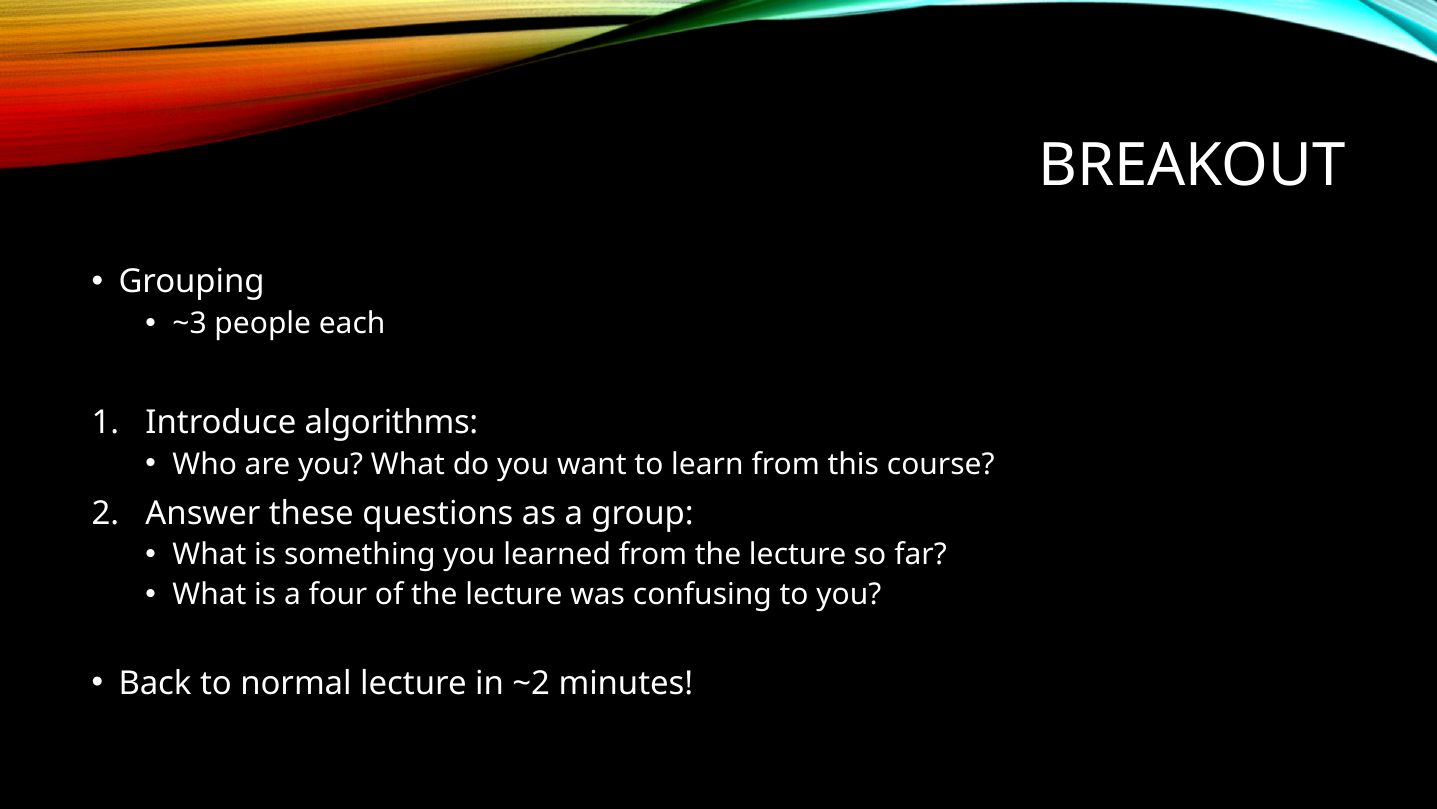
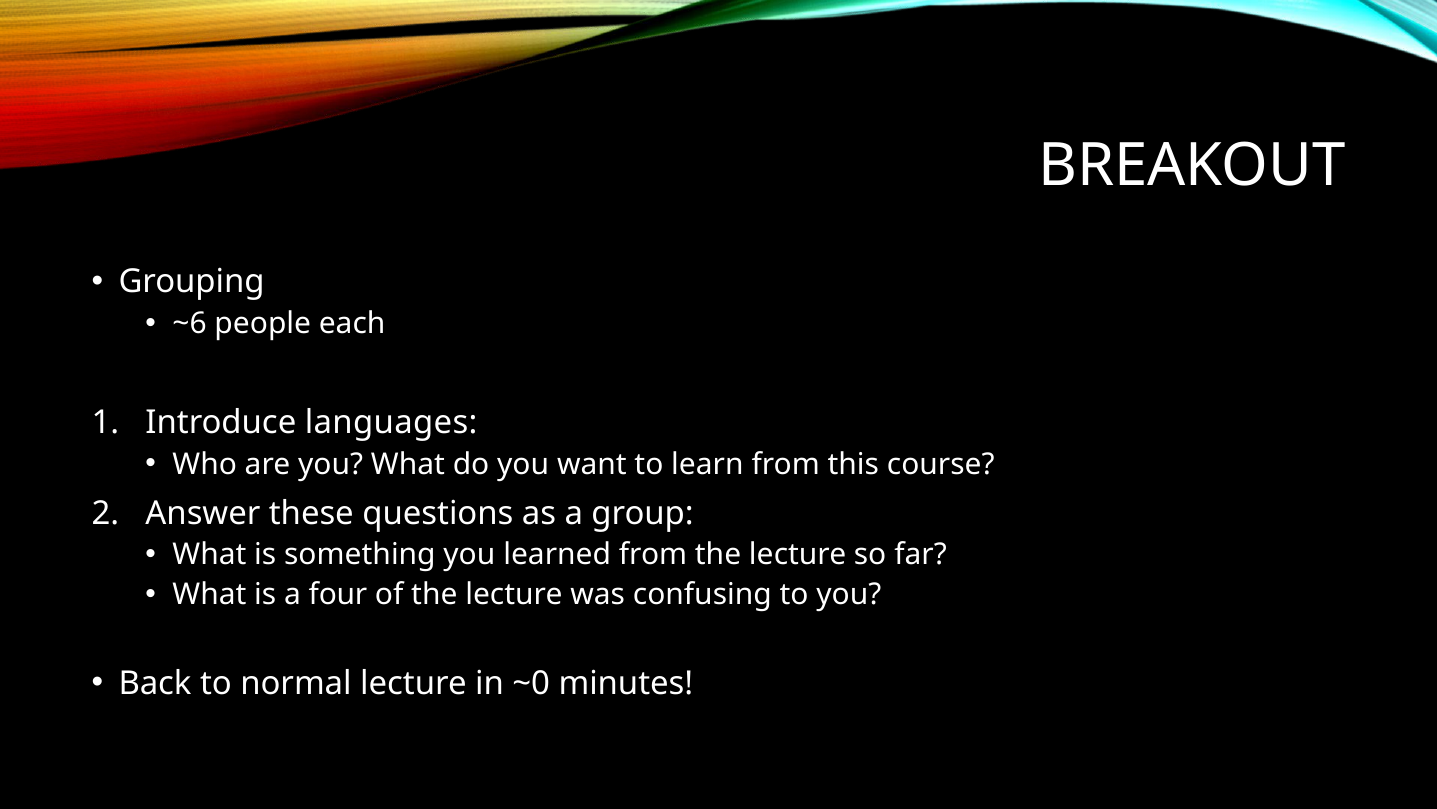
~3: ~3 -> ~6 (190, 323)
algorithms: algorithms -> languages (391, 422)
~2: ~2 -> ~0 (531, 683)
